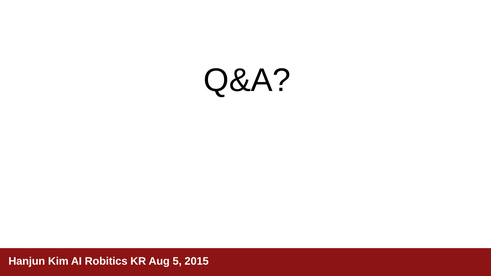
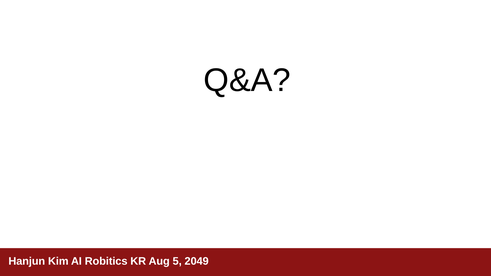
2015: 2015 -> 2049 (197, 261)
